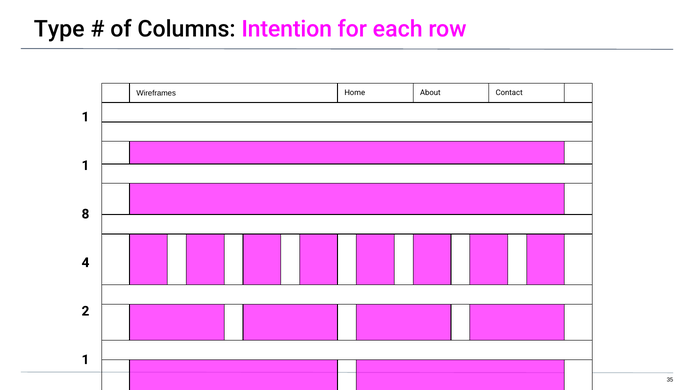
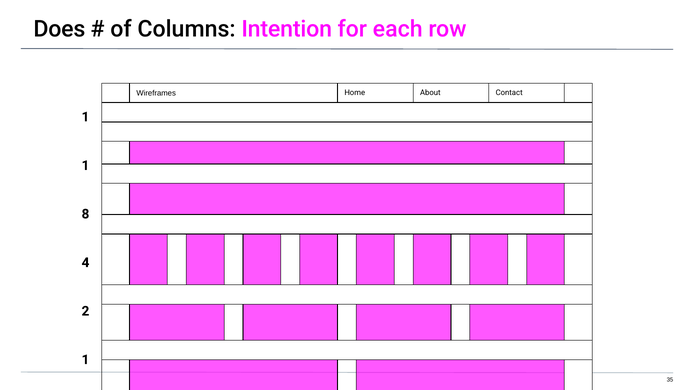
Type: Type -> Does (59, 29)
